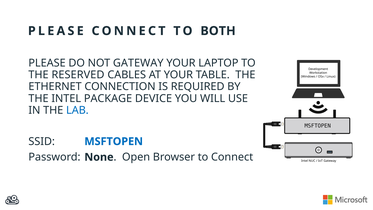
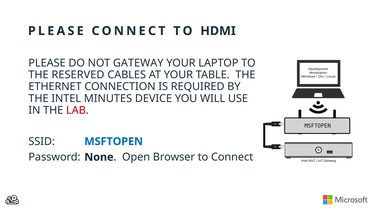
BOTH: BOTH -> HDMI (218, 31)
PACKAGE: PACKAGE -> MINUTES (108, 98)
LAB colour: blue -> red (77, 110)
